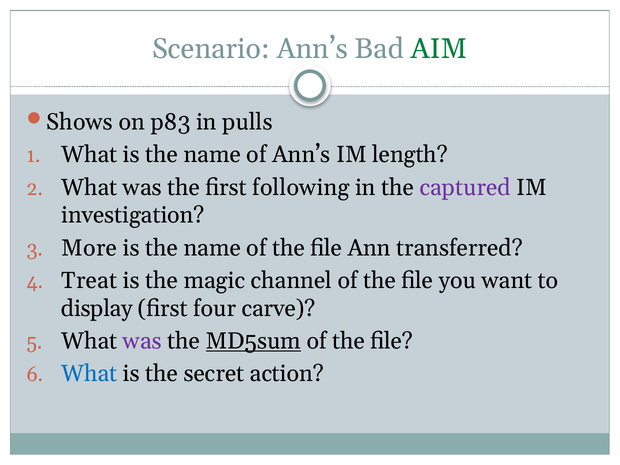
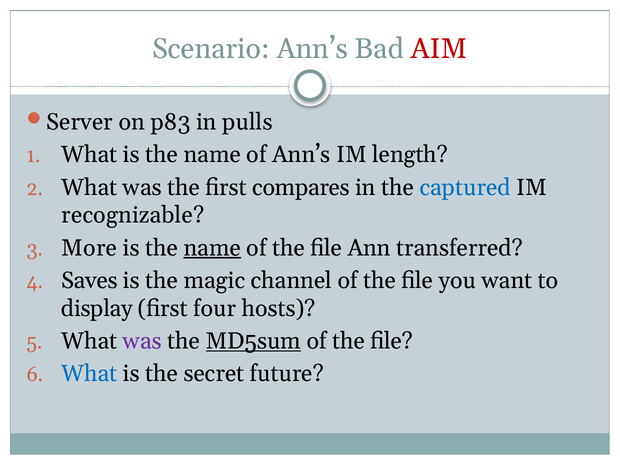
AIM colour: green -> red (439, 49)
Shows: Shows -> Server (80, 122)
following: following -> compares (301, 187)
captured colour: purple -> blue (465, 187)
investigation: investigation -> recognizable (133, 215)
name underline: none -> present (212, 248)
Treat: Treat -> Saves (89, 280)
carve: carve -> hosts (279, 308)
action: action -> future (287, 374)
